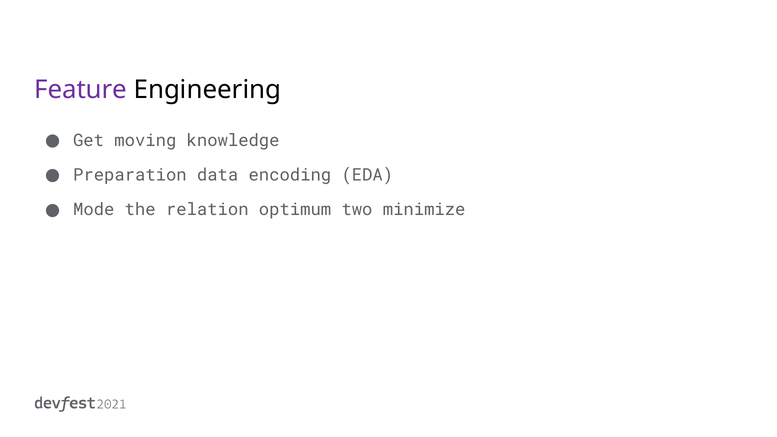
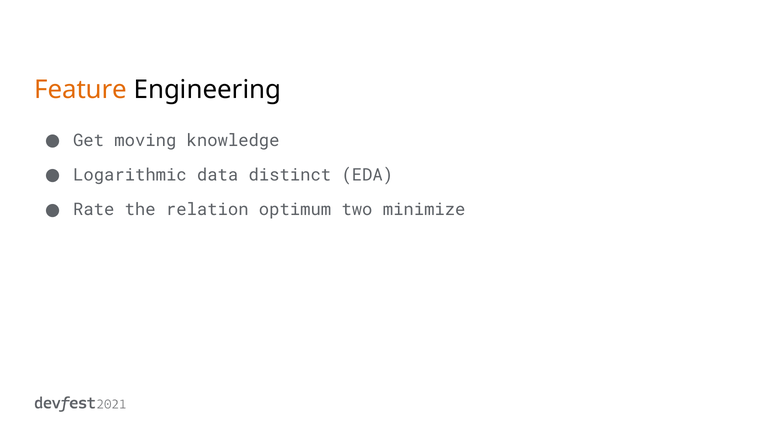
Feature colour: purple -> orange (81, 90)
Preparation: Preparation -> Logarithmic (130, 175)
encoding: encoding -> distinct (290, 175)
Mode: Mode -> Rate (94, 210)
